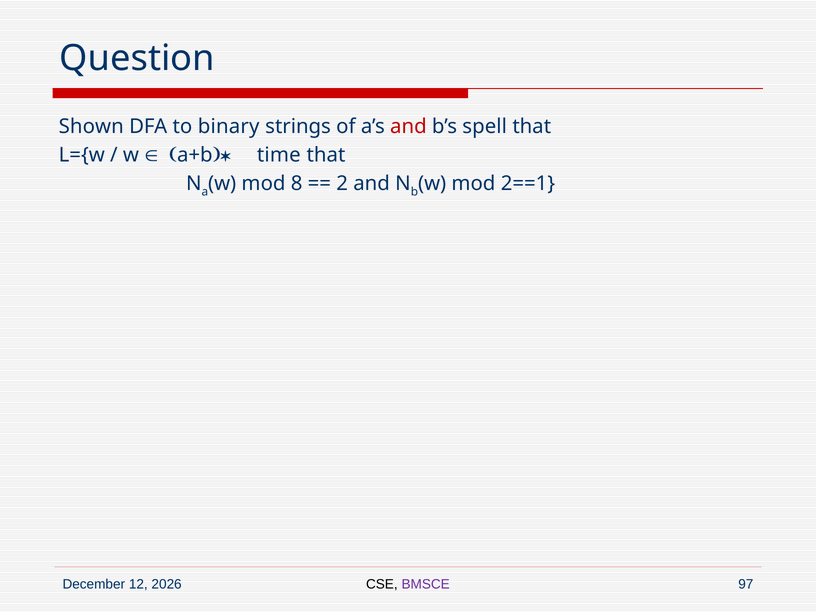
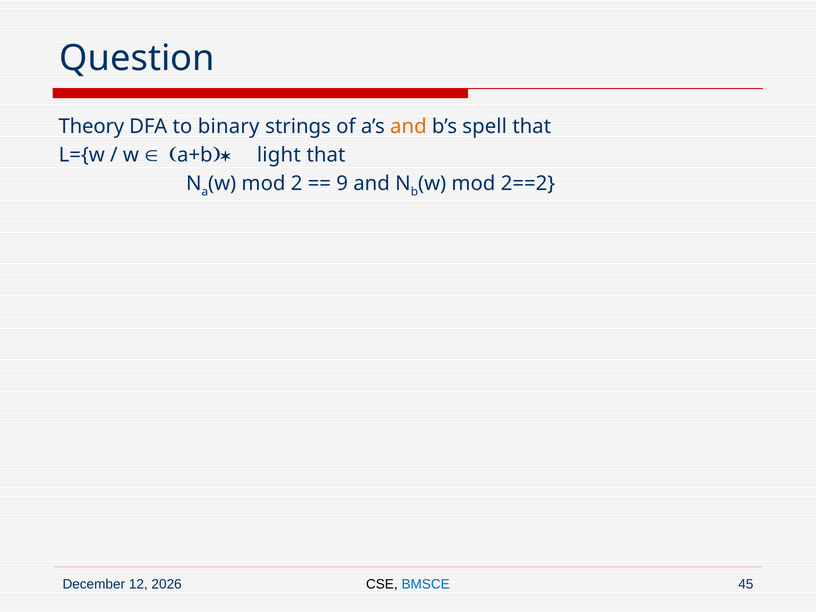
Shown: Shown -> Theory (91, 127)
and colour: red -> orange (408, 127)
time: time -> light (279, 155)
8: 8 -> 2 (297, 184)
2: 2 -> 9 (342, 184)
2==1: 2==1 -> 2==2 (528, 184)
BMSCE colour: purple -> blue (426, 584)
97: 97 -> 45 (746, 584)
